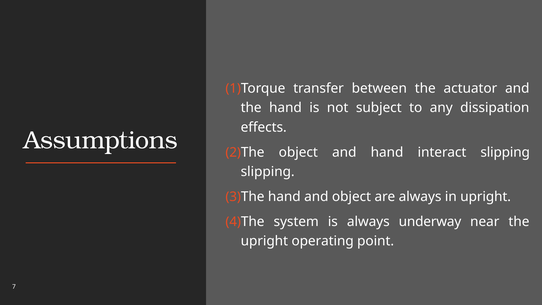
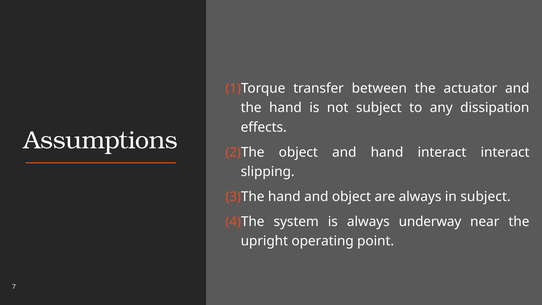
interact slipping: slipping -> interact (505, 152)
in upright: upright -> subject (486, 197)
